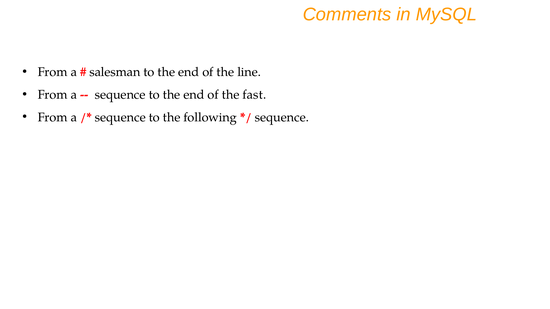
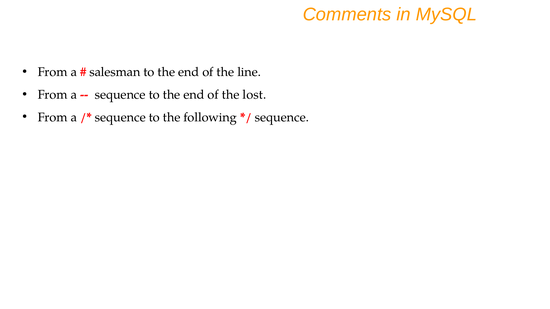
fast: fast -> lost (254, 95)
